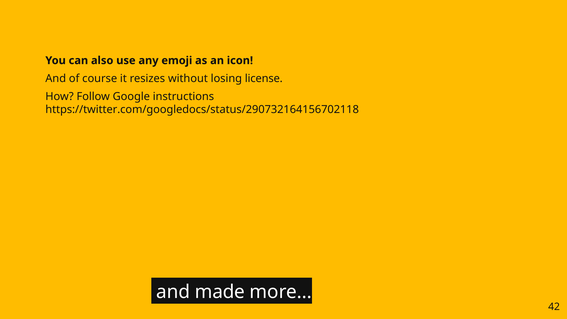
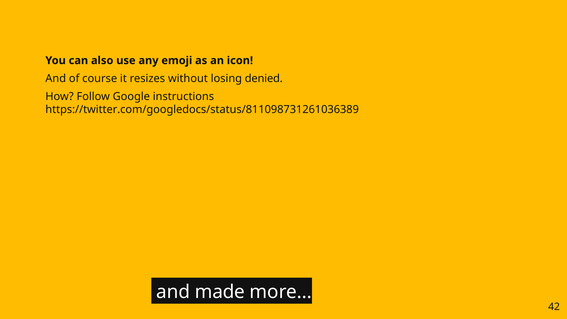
license: license -> denied (264, 78)
https://twitter.com/googledocs/status/290732164156702118: https://twitter.com/googledocs/status/290732164156702118 -> https://twitter.com/googledocs/status/811098731261036389 (202, 110)
